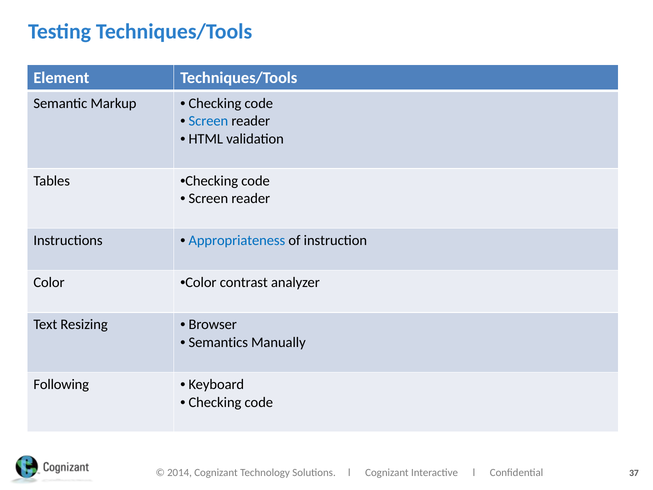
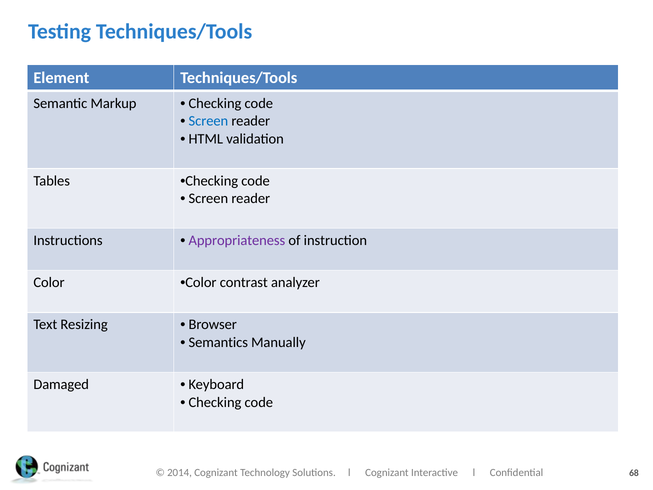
Appropriateness colour: blue -> purple (237, 240)
Following: Following -> Damaged (61, 384)
37: 37 -> 68 (634, 473)
